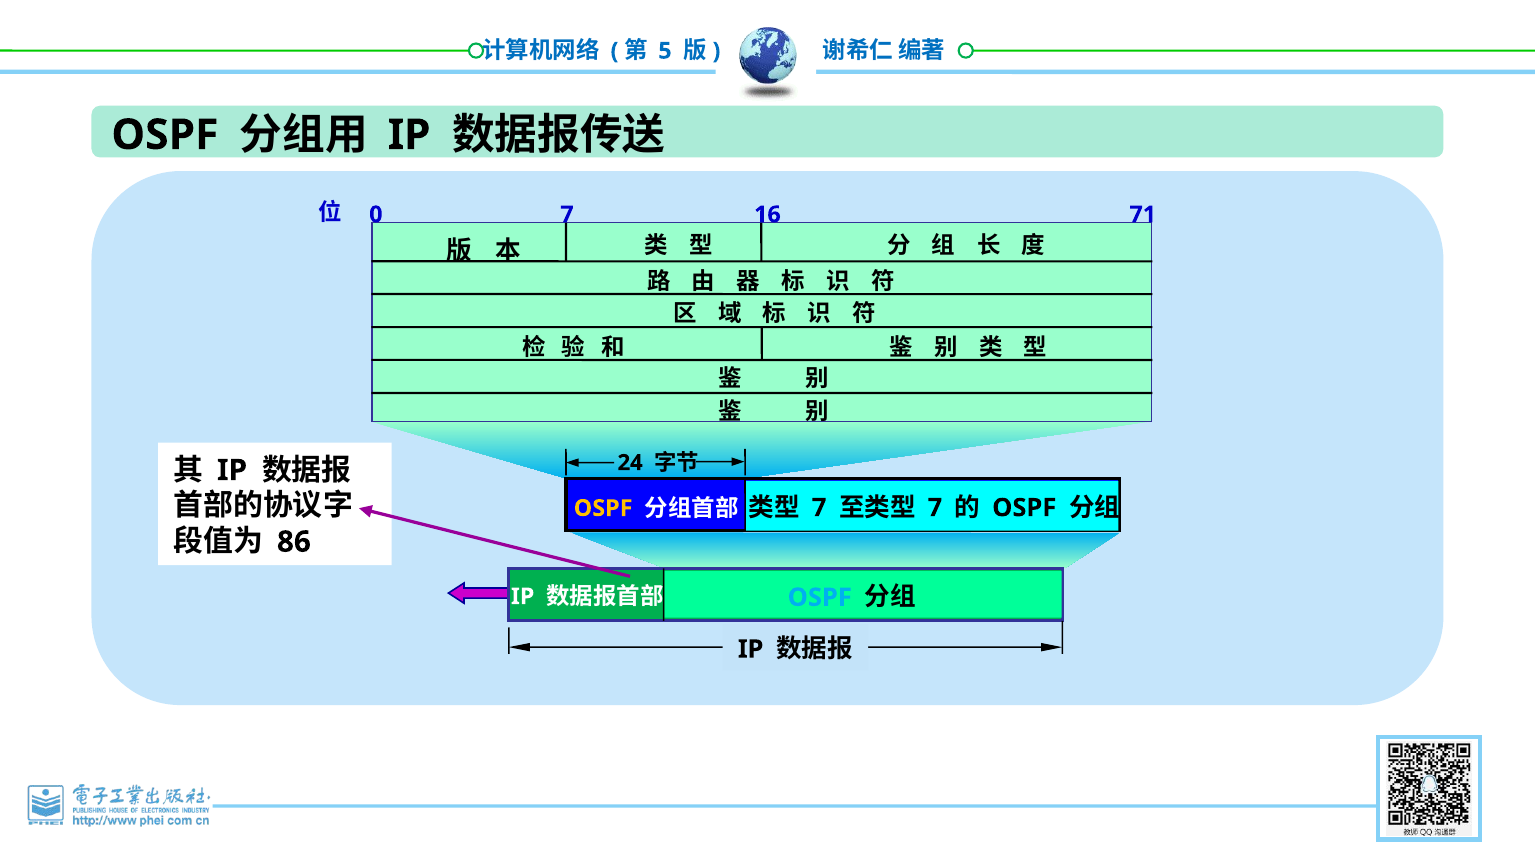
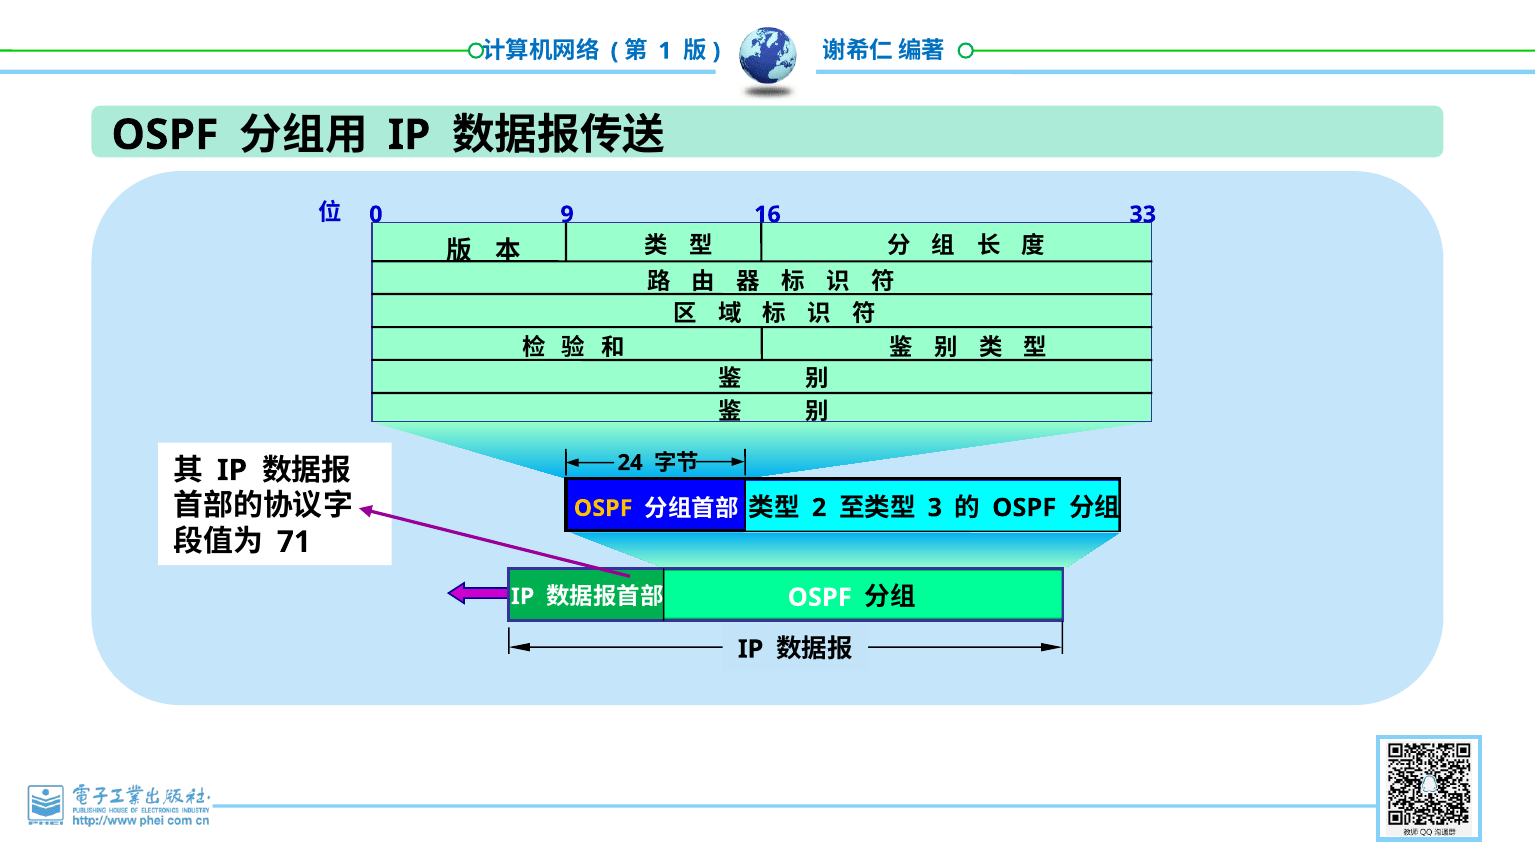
5: 5 -> 1 (665, 51)
0 7: 7 -> 9 (567, 215)
71: 71 -> 33 (1143, 215)
7: 7 -> 2 (819, 508)
7: 7 -> 3 (935, 508)
86: 86 -> 71 (294, 542)
OSPF colour: light blue -> white (820, 598)
